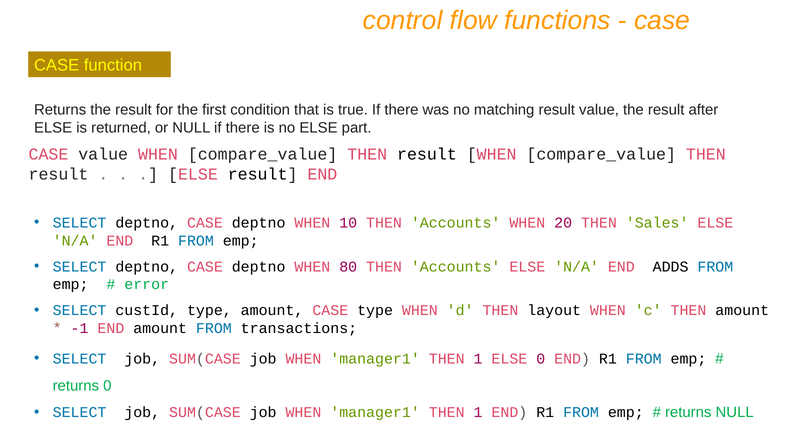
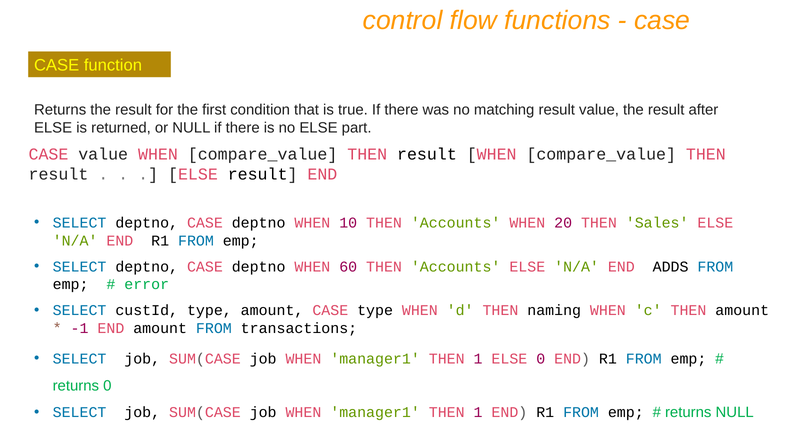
80: 80 -> 60 (348, 266)
layout: layout -> naming (554, 310)
